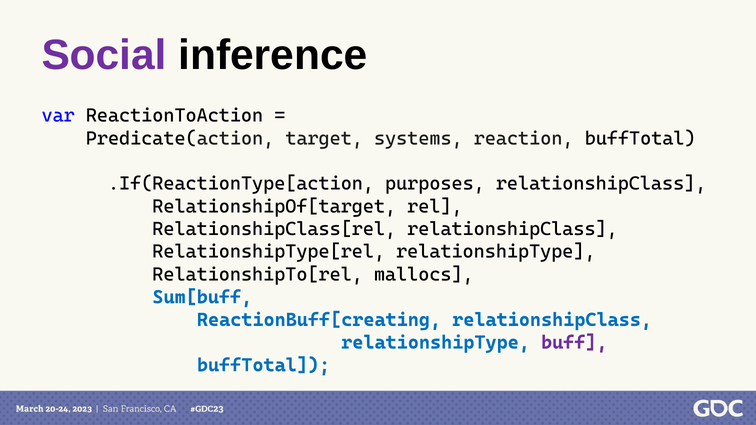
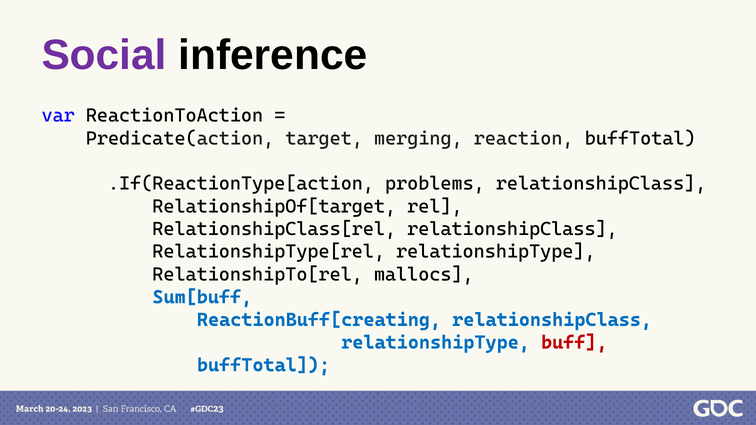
systems: systems -> merging (418, 138)
purposes: purposes -> problems (435, 184)
buff colour: purple -> red (574, 343)
